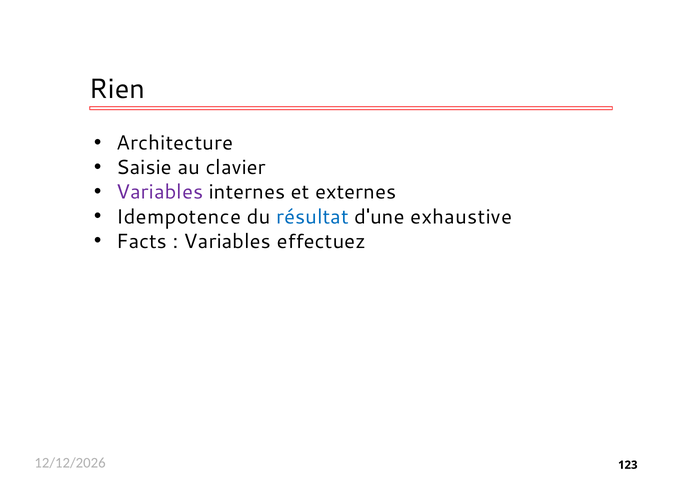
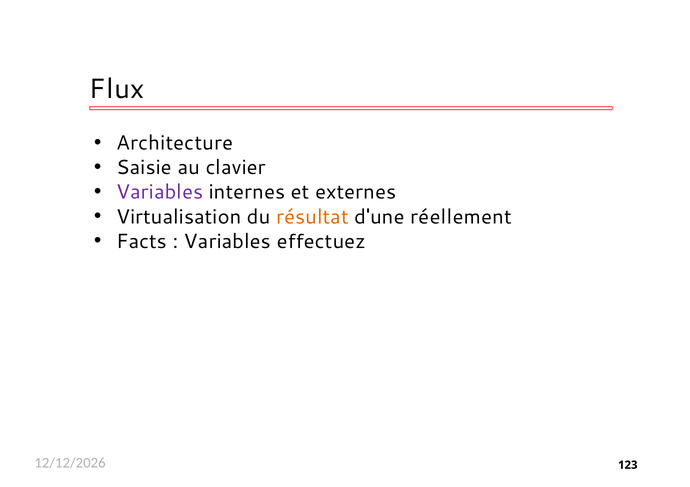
Rien: Rien -> Flux (117, 89)
Idempotence: Idempotence -> Virtualisation (179, 217)
résultat colour: blue -> orange (312, 217)
exhaustive: exhaustive -> réellement (461, 217)
